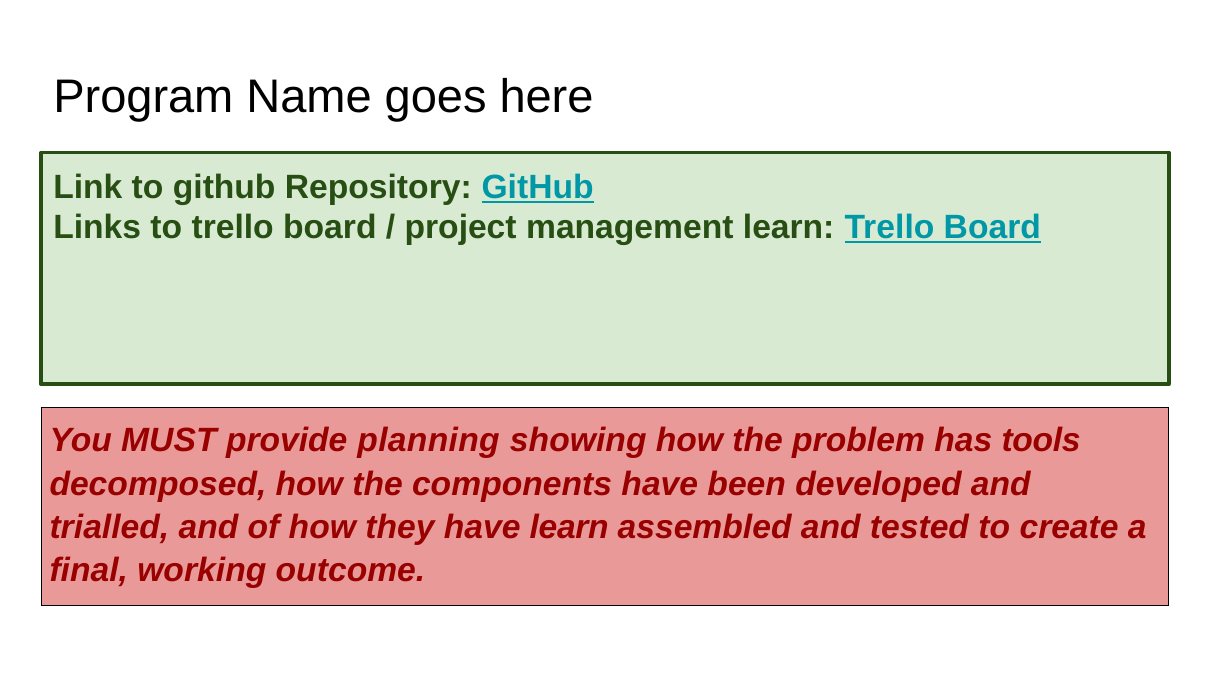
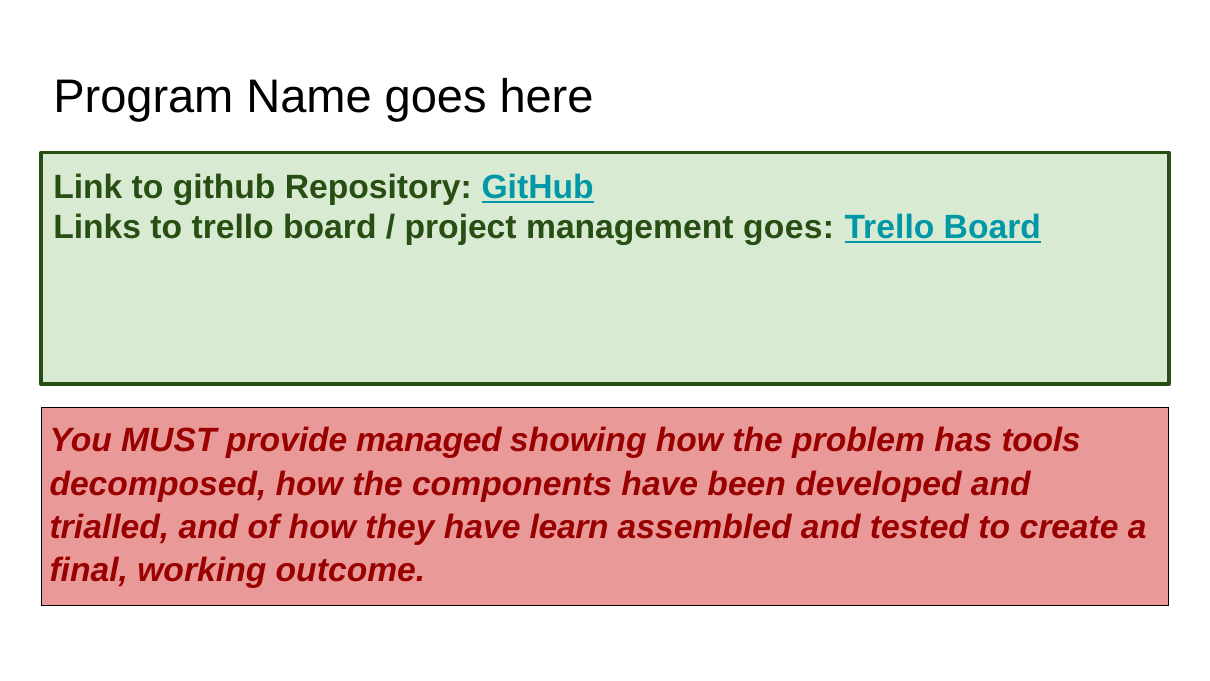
management learn: learn -> goes (789, 227)
planning: planning -> managed (429, 441)
